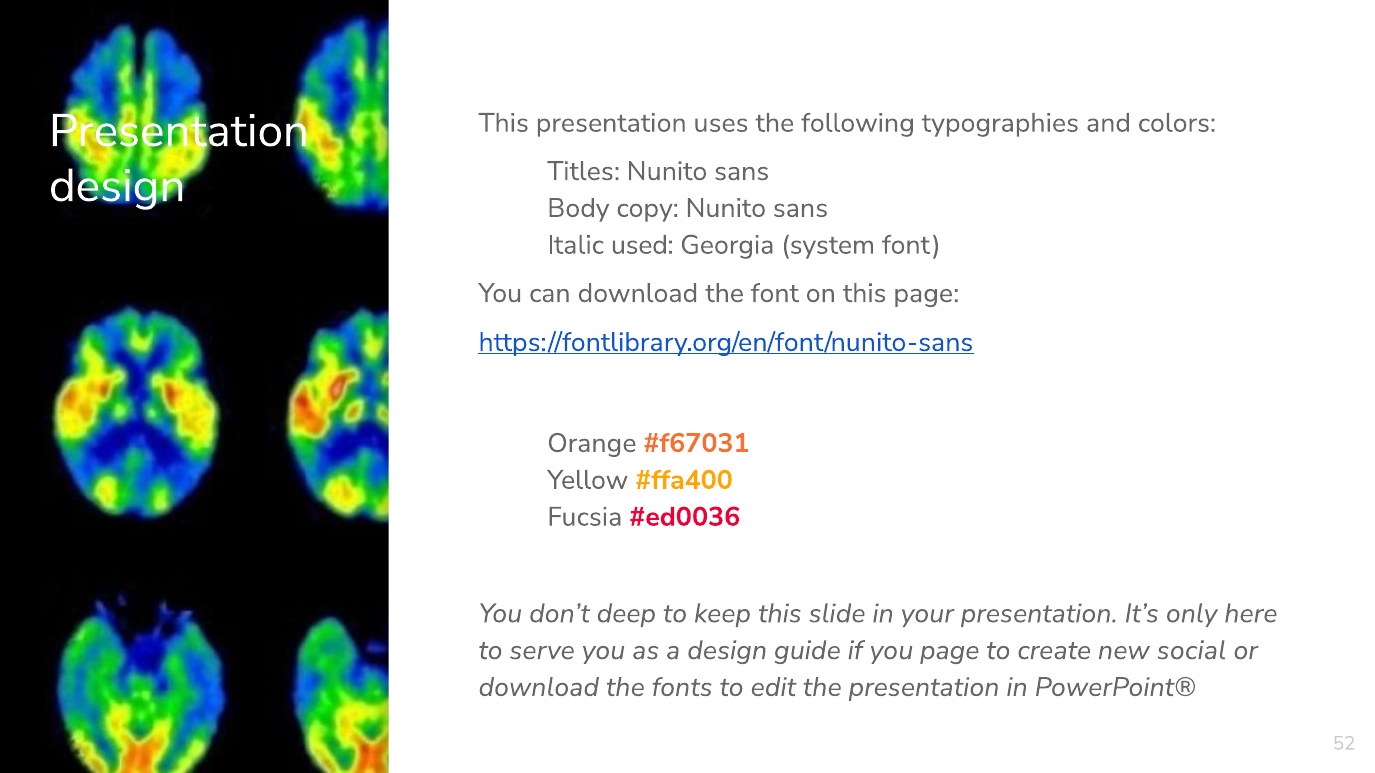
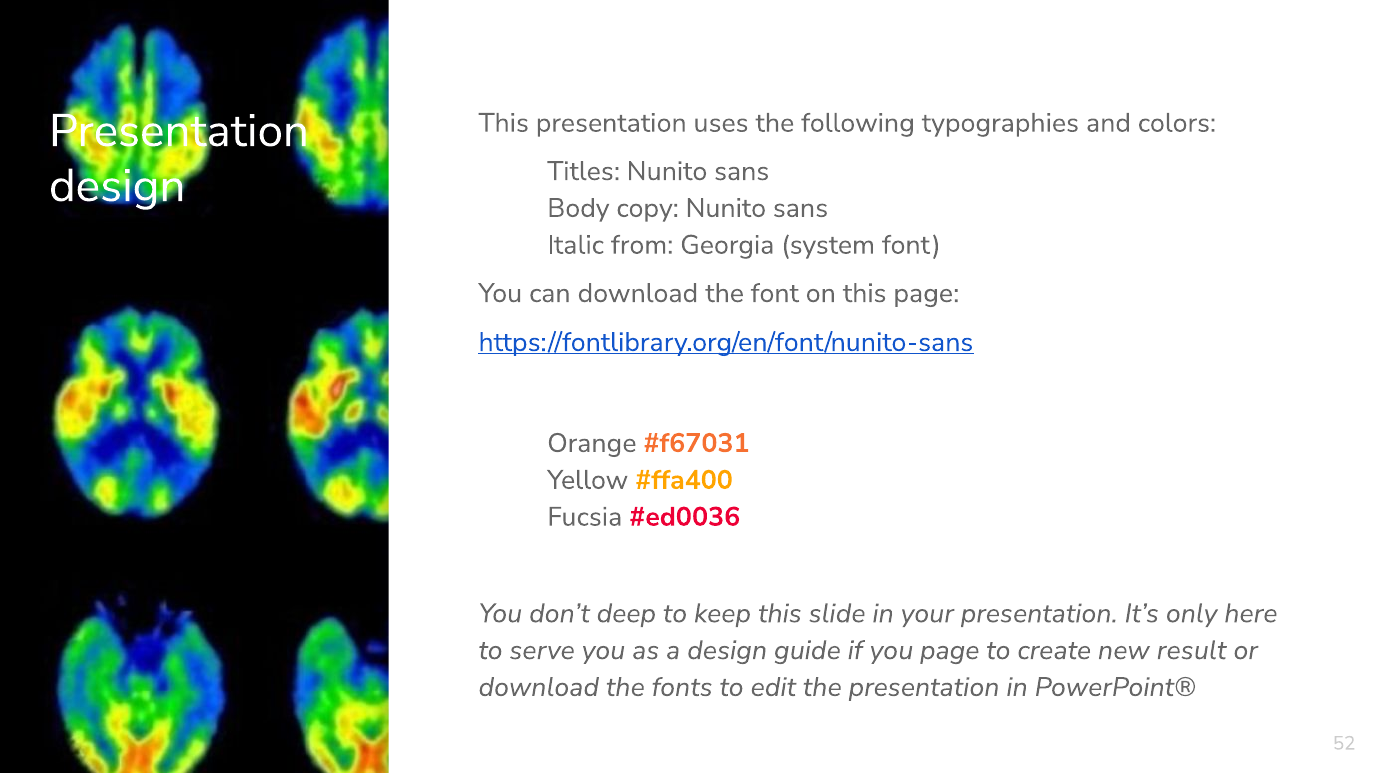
used: used -> from (642, 245)
social: social -> result (1192, 651)
